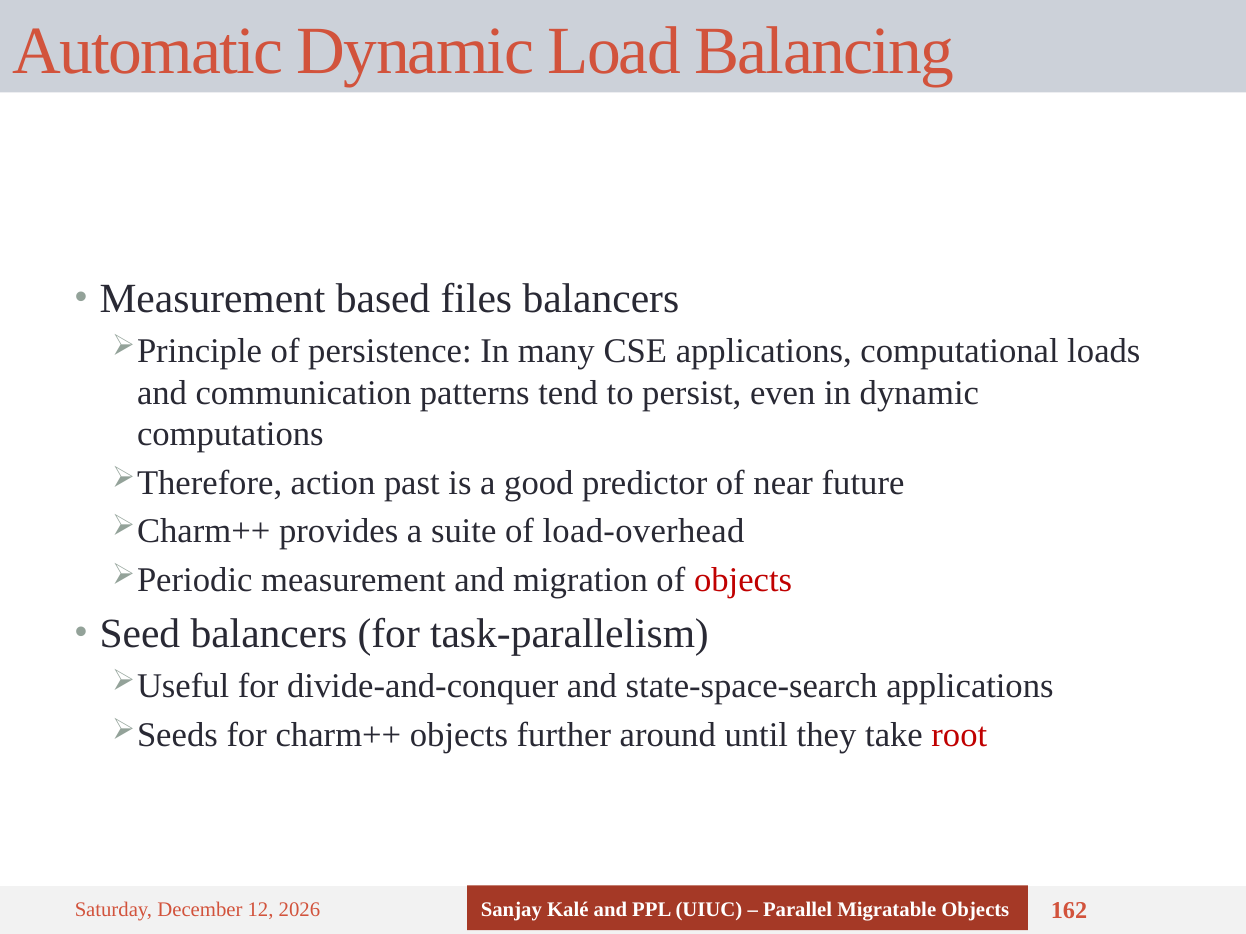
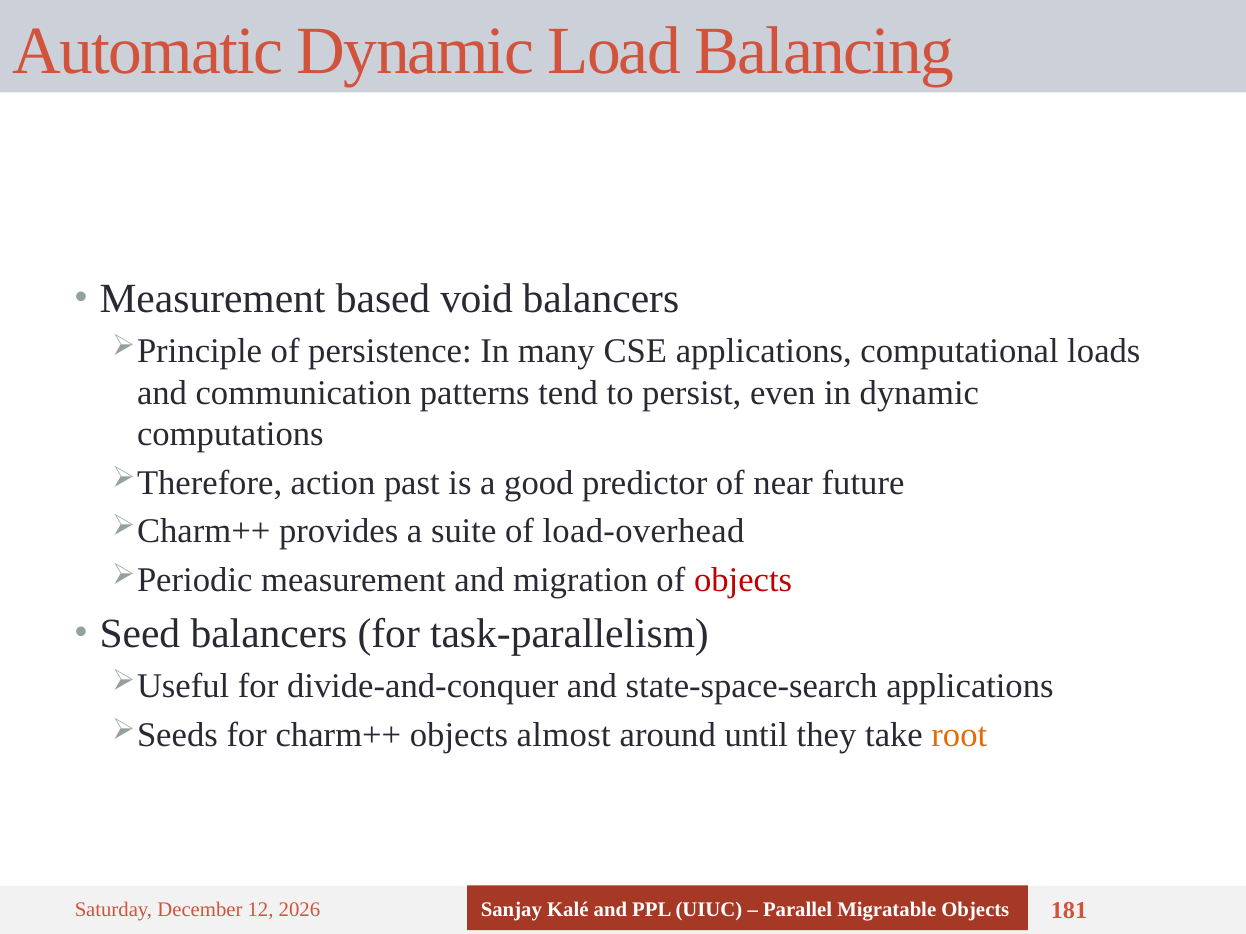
files: files -> void (477, 299)
further: further -> almost (564, 735)
root colour: red -> orange (959, 735)
162: 162 -> 181 (1069, 911)
